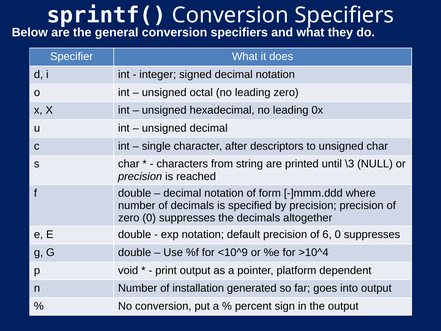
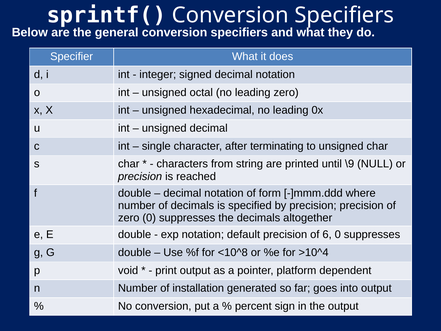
descriptors: descriptors -> terminating (277, 146)
\3: \3 -> \9 (350, 164)
<10^9: <10^9 -> <10^8 (233, 252)
